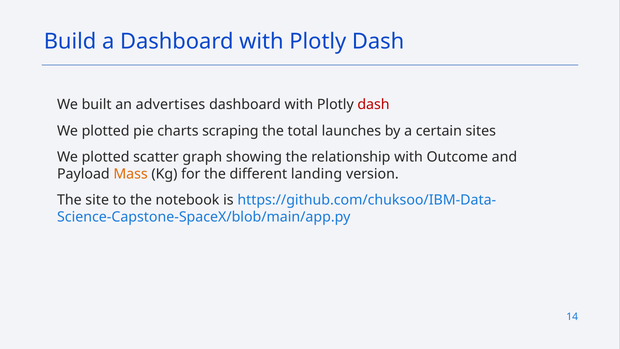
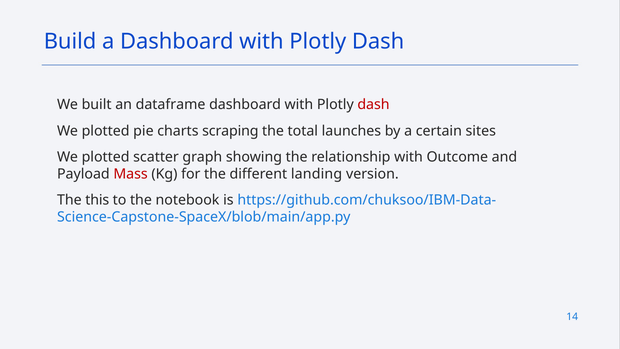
advertises: advertises -> dataframe (171, 105)
Mass colour: orange -> red (131, 174)
site: site -> this (97, 200)
